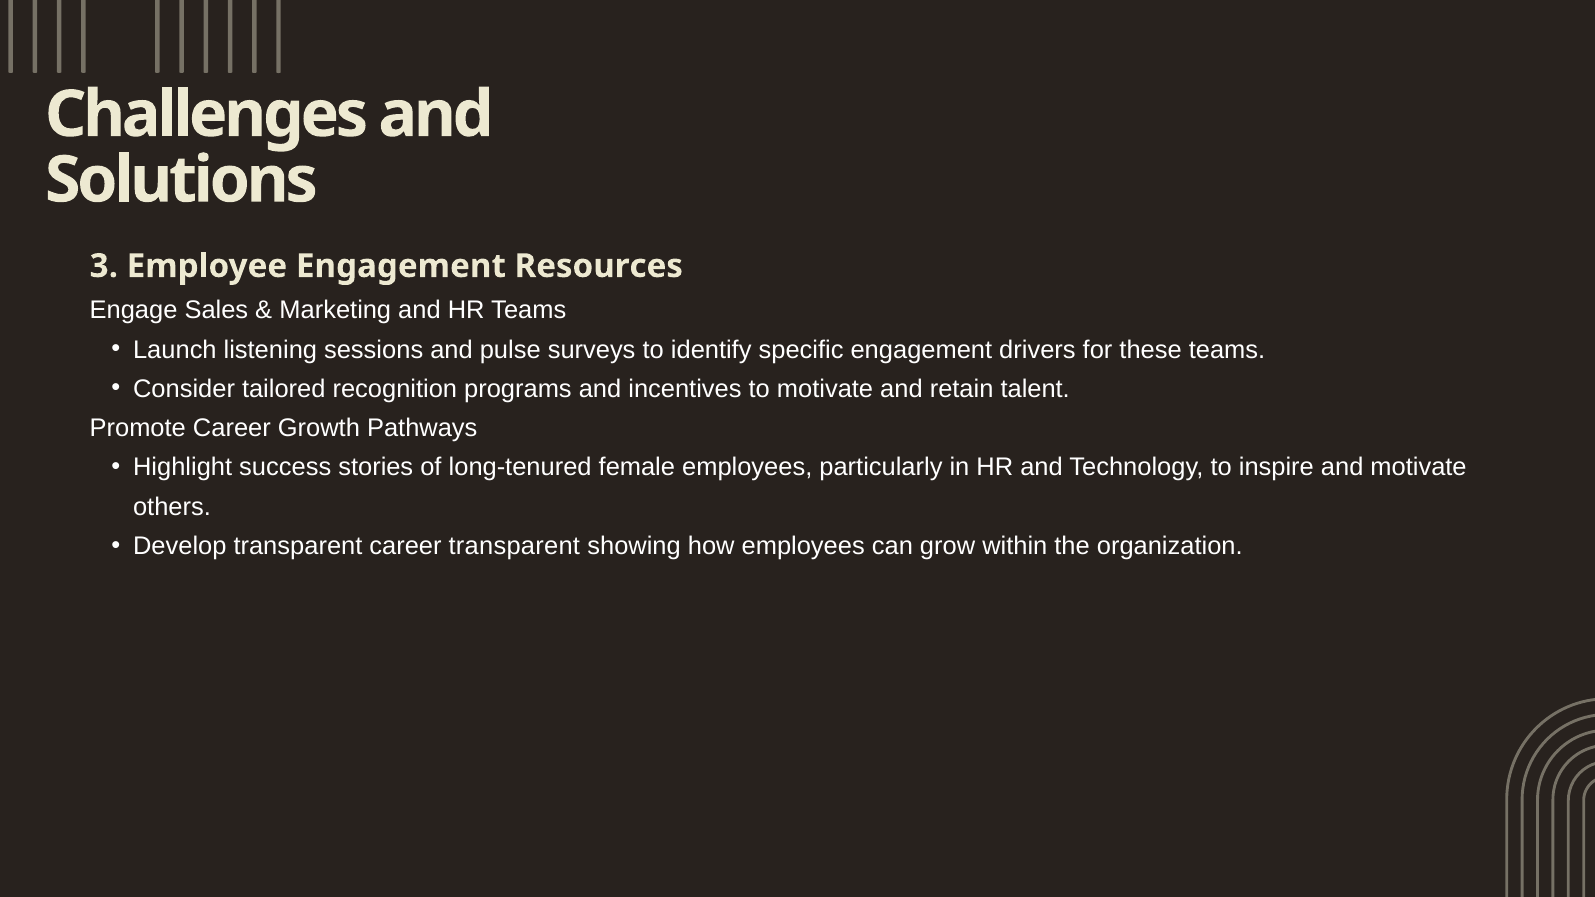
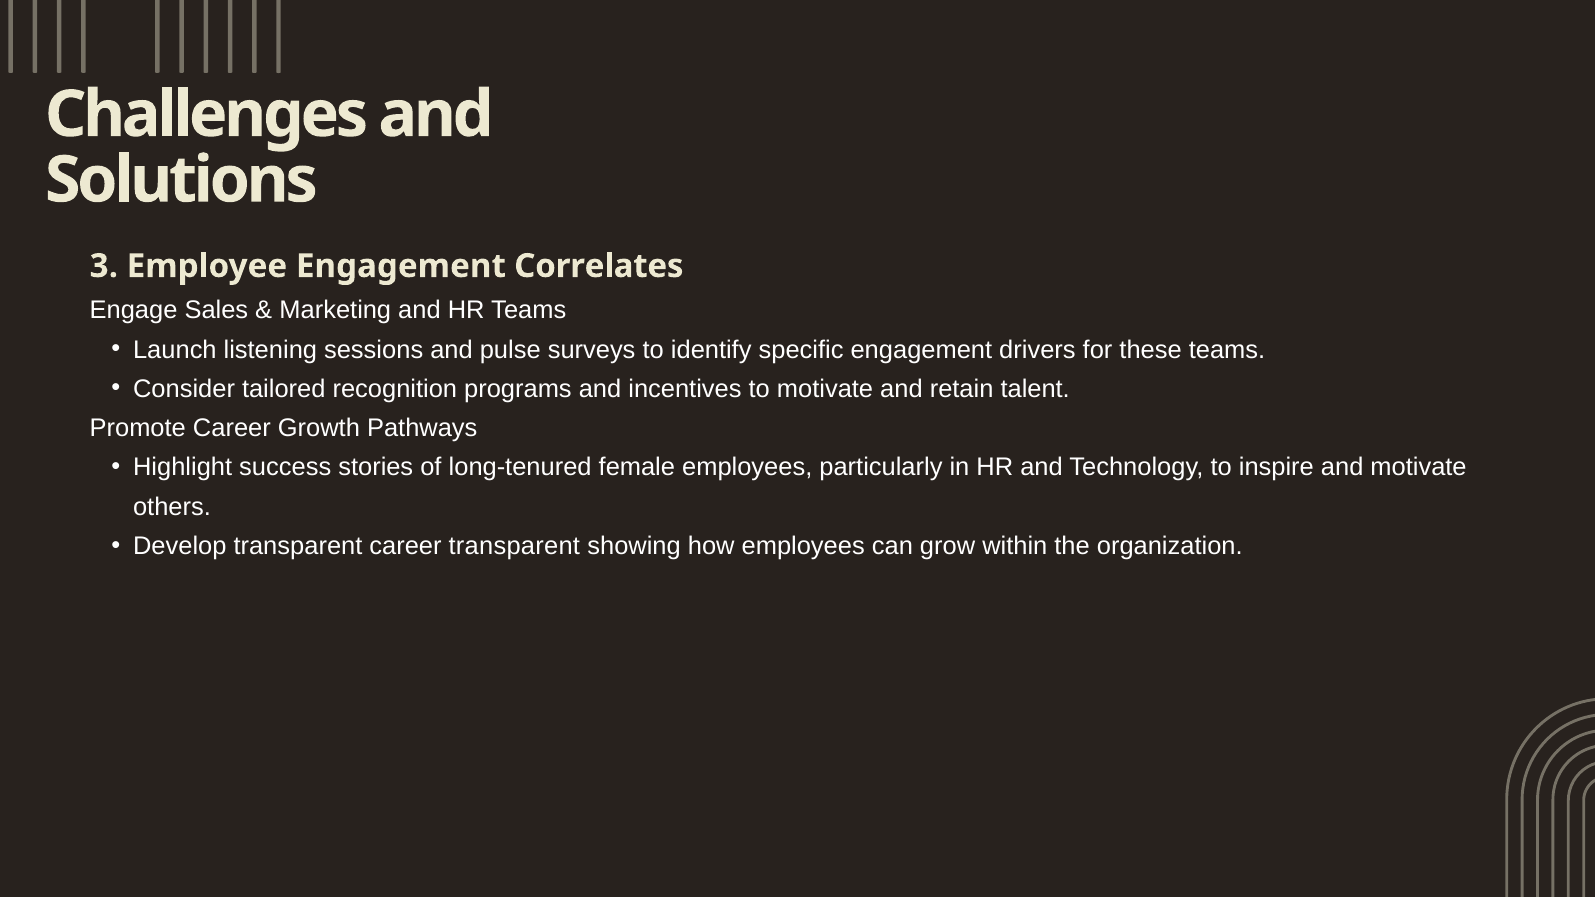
Resources: Resources -> Correlates (599, 266)
